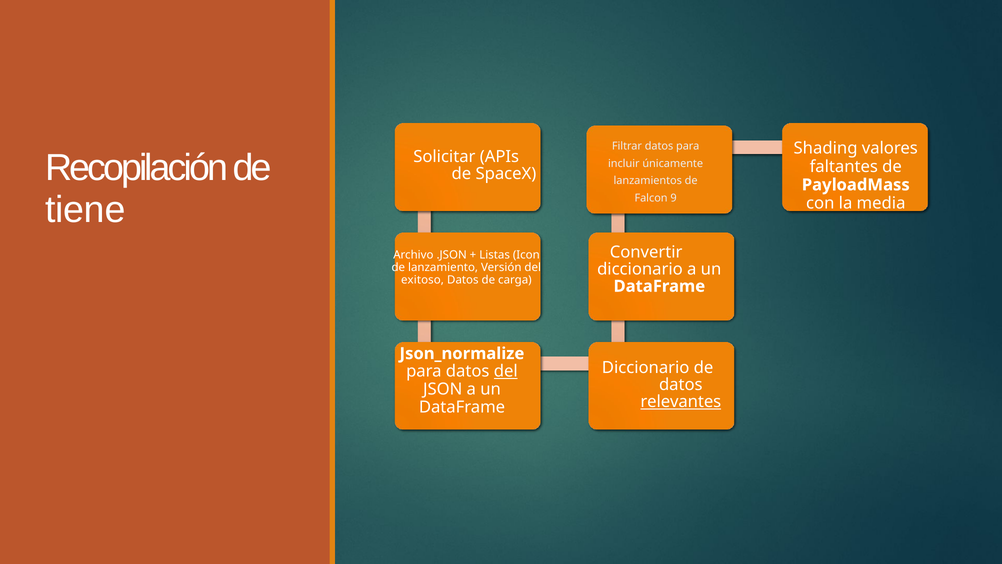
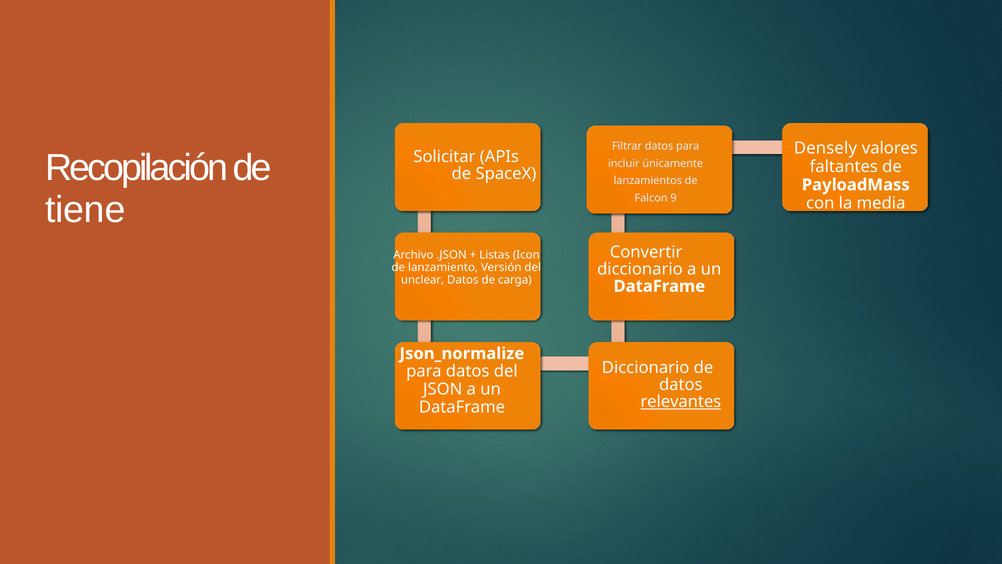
Shading: Shading -> Densely (825, 148)
exitoso: exitoso -> unclear (423, 280)
del underline: present -> none (506, 371)
